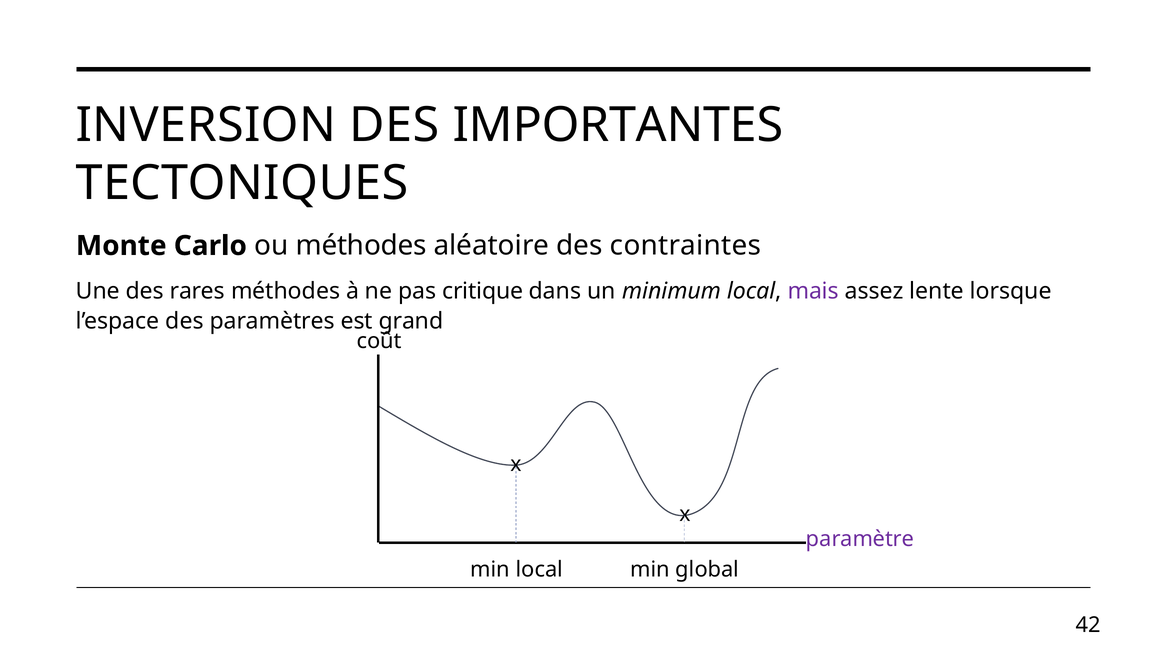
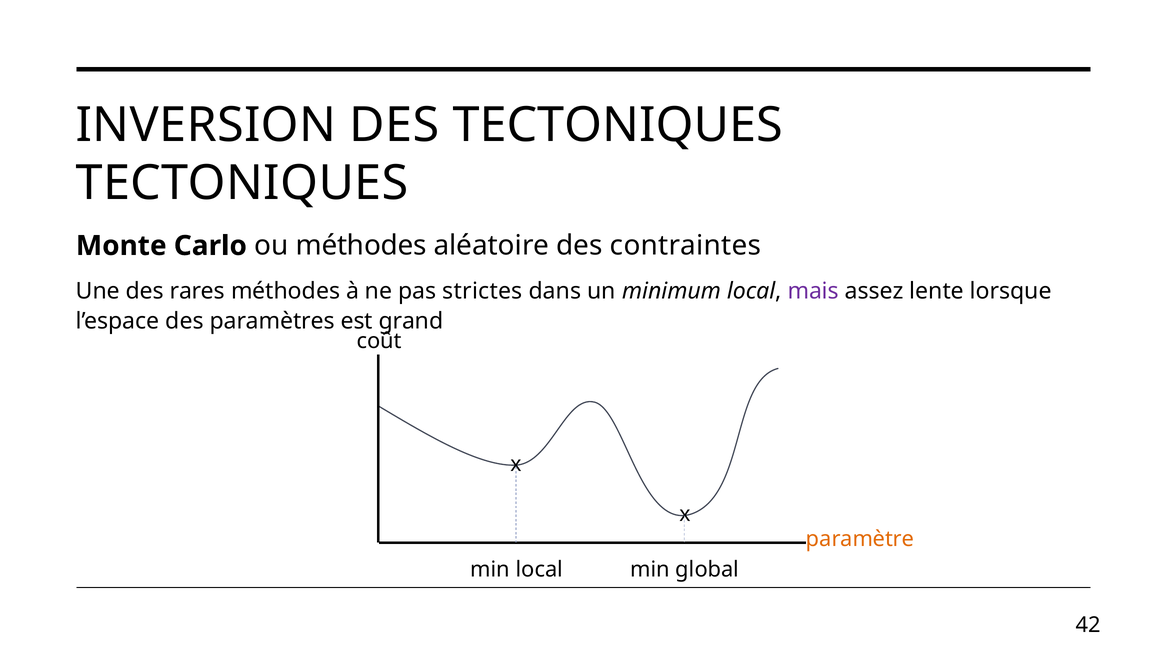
DES IMPORTANTES: IMPORTANTES -> TECTONIQUES (618, 125)
critique: critique -> strictes (482, 291)
paramètre colour: purple -> orange (860, 540)
